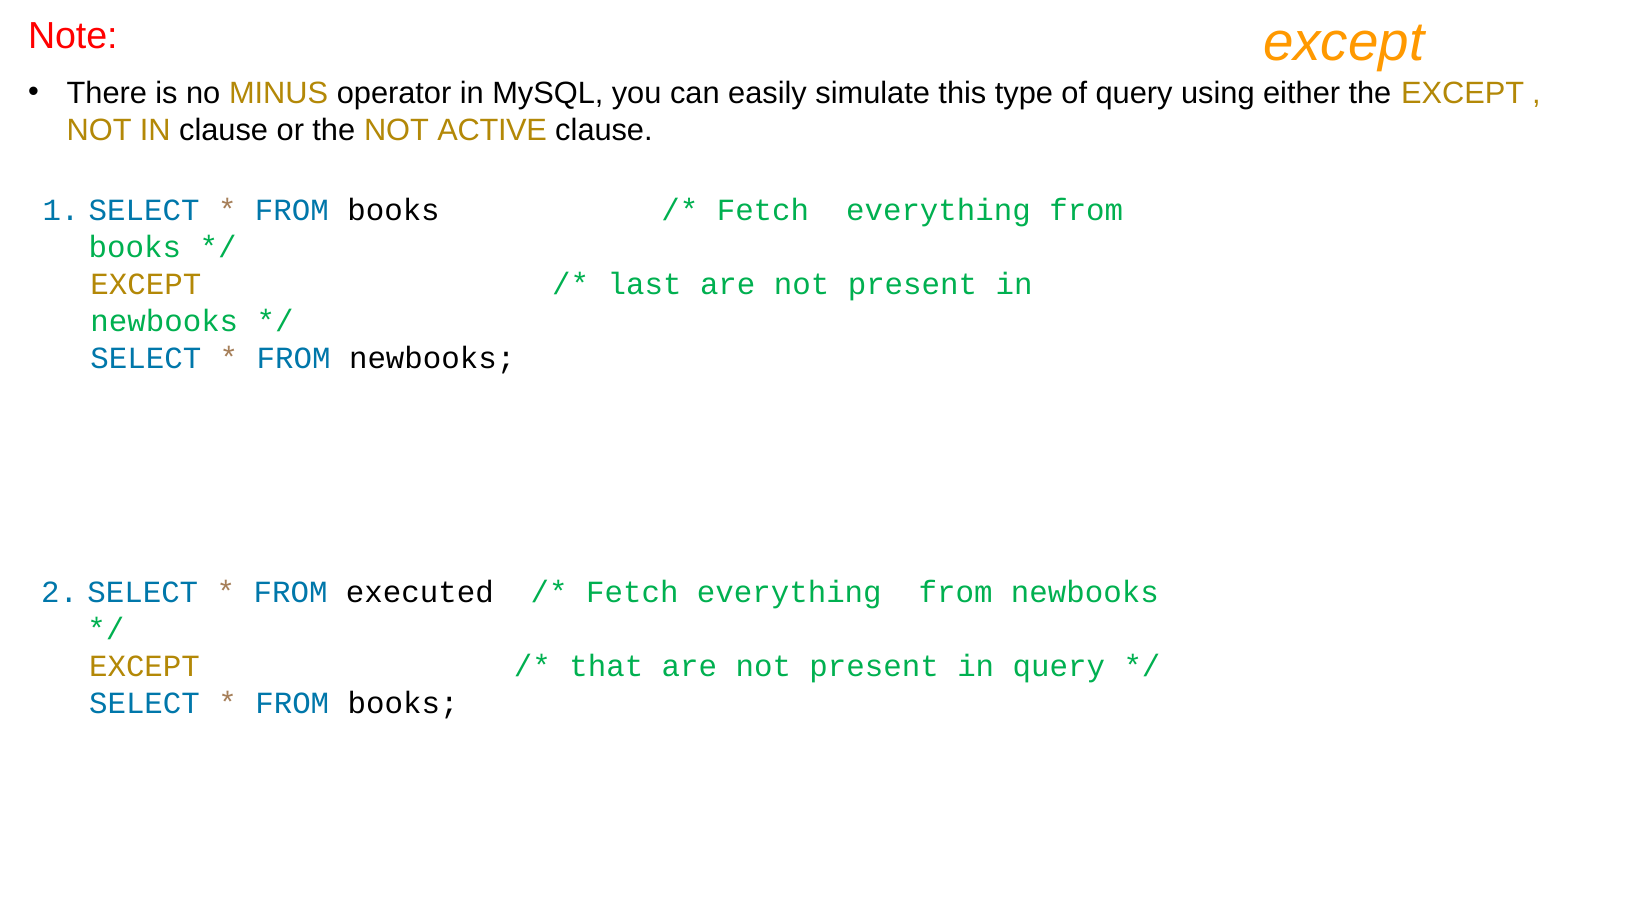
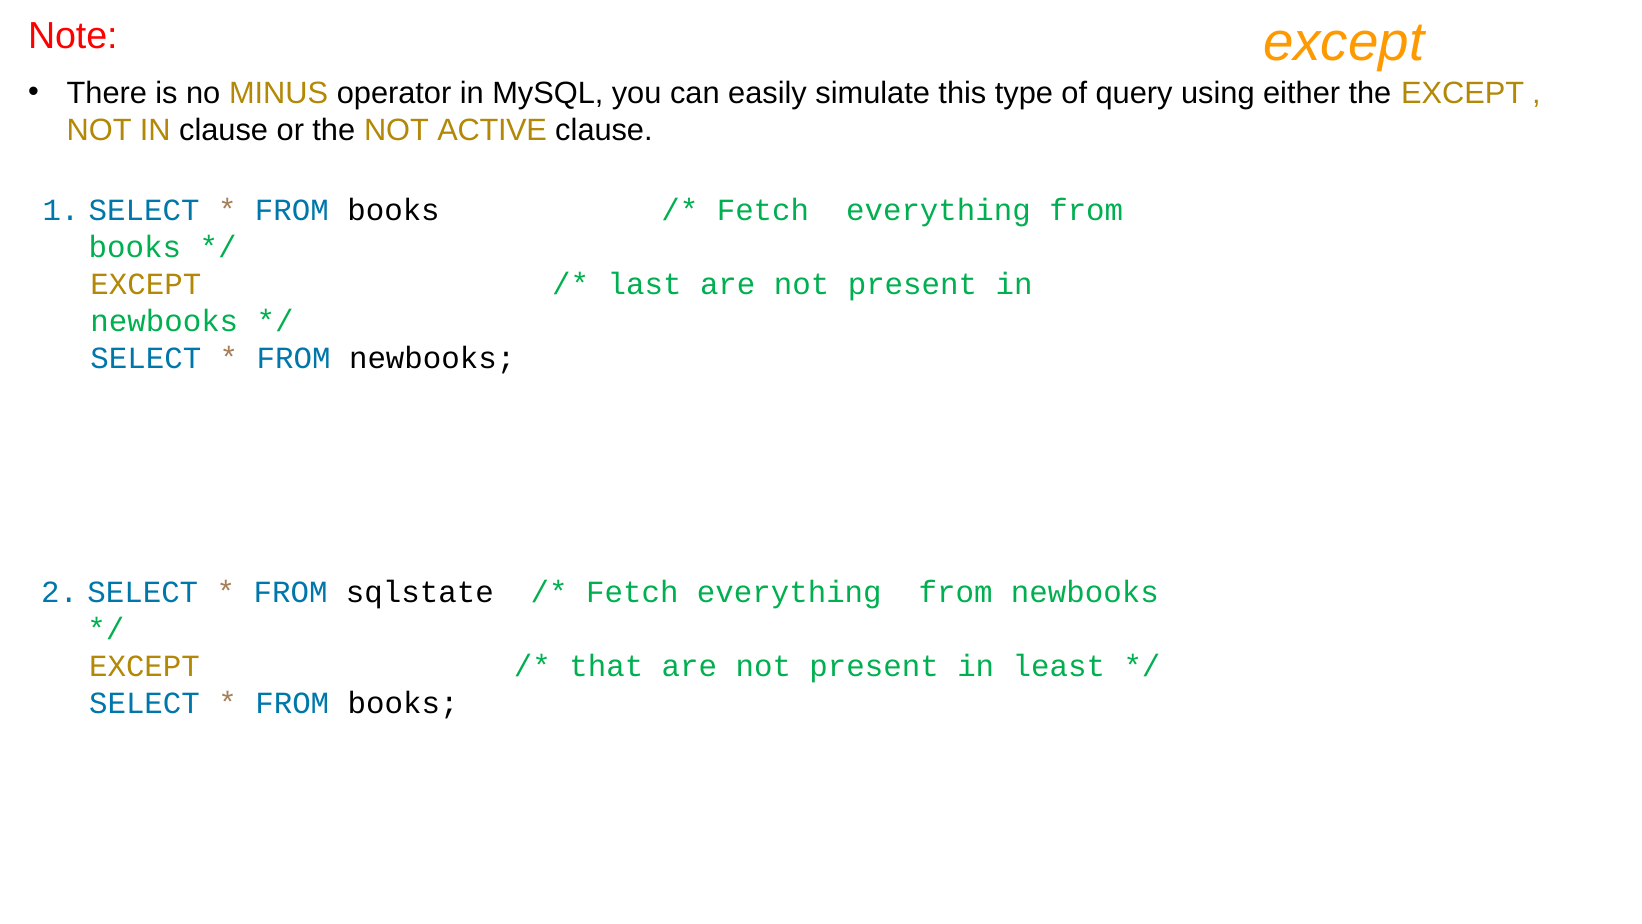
executed: executed -> sqlstate (420, 592)
in query: query -> least (1059, 666)
